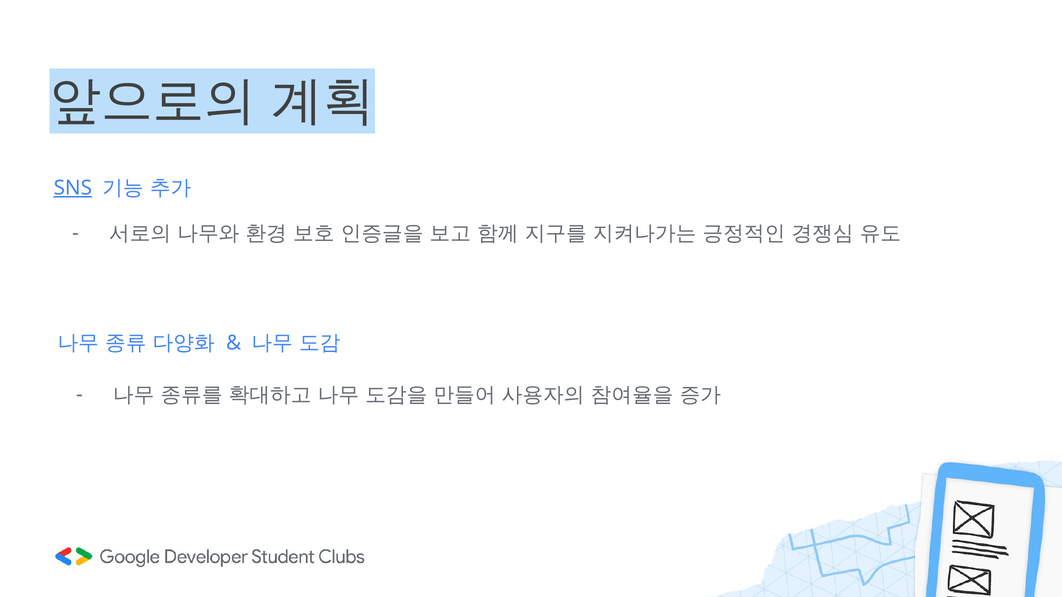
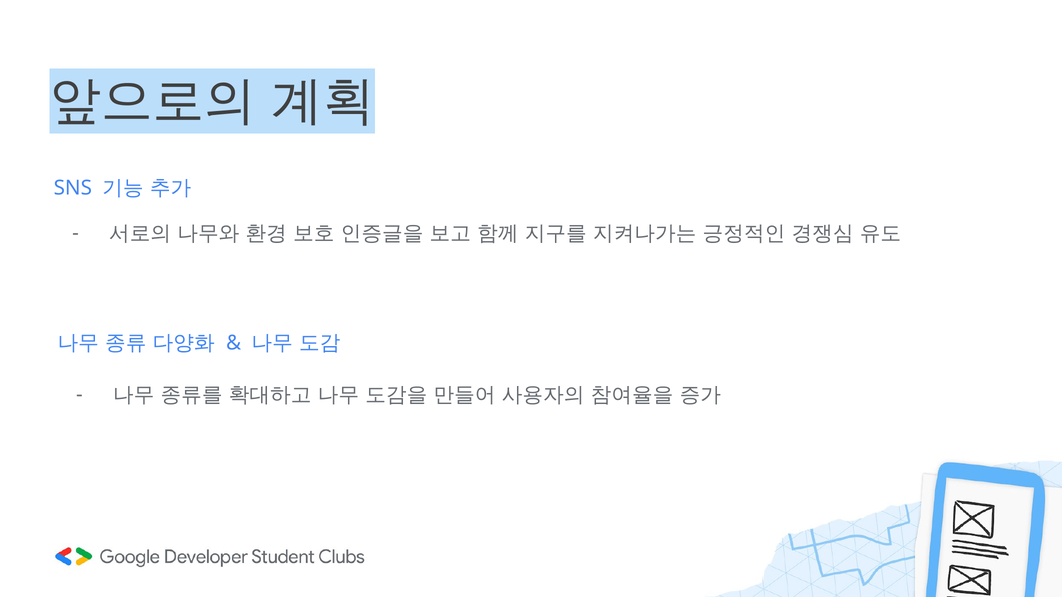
SNS underline: present -> none (73, 188)
